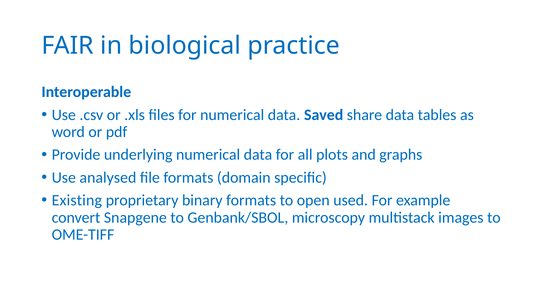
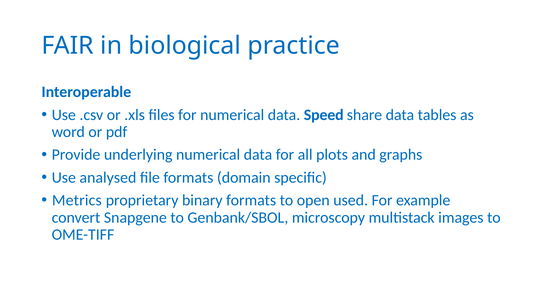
Saved: Saved -> Speed (324, 115)
Existing: Existing -> Metrics (77, 200)
